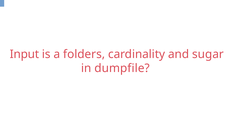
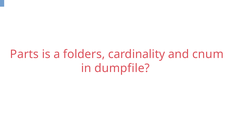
Input: Input -> Parts (24, 54)
sugar: sugar -> cnum (208, 54)
